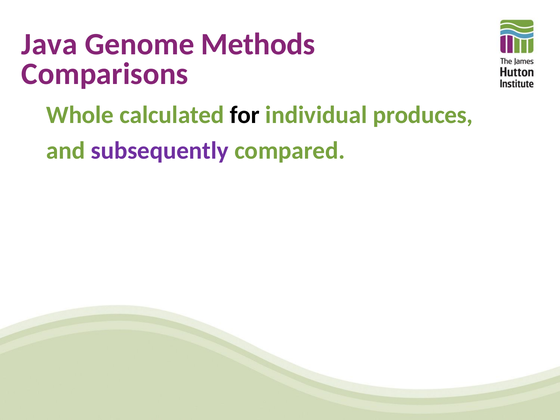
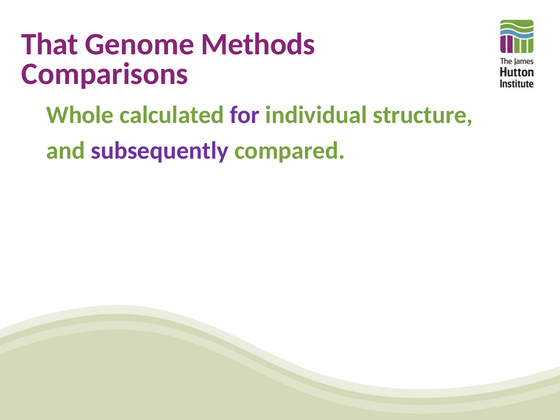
Java: Java -> That (50, 44)
for colour: black -> purple (245, 115)
produces: produces -> structure (423, 115)
